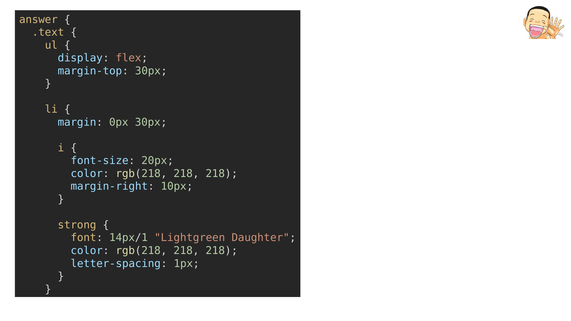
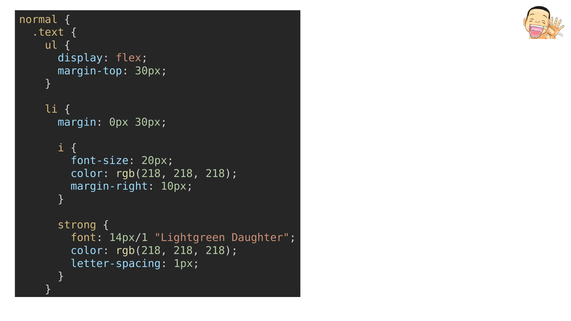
answer: answer -> normal (38, 20)
